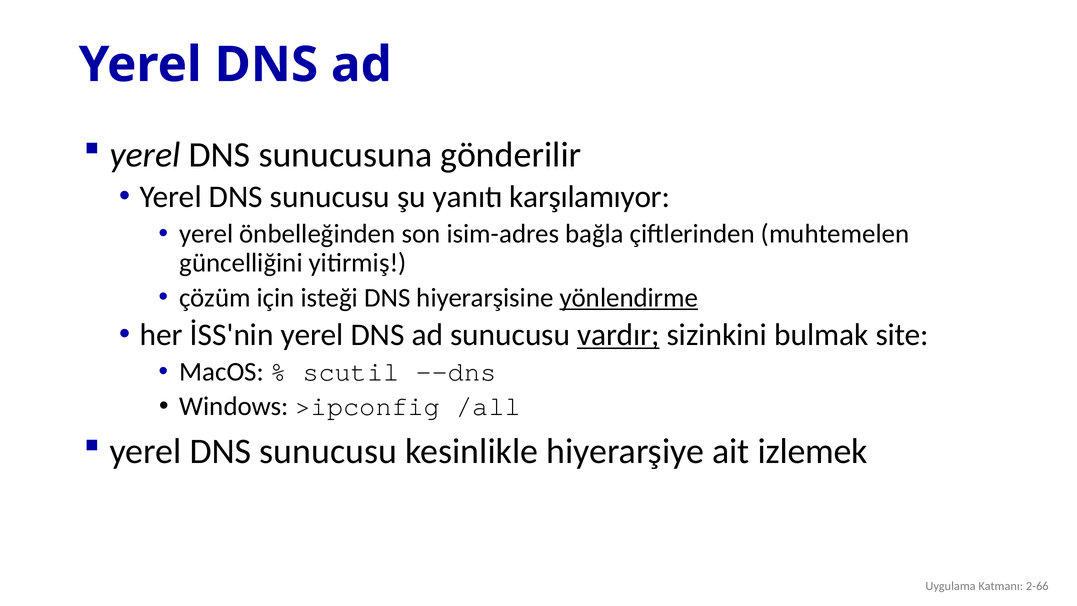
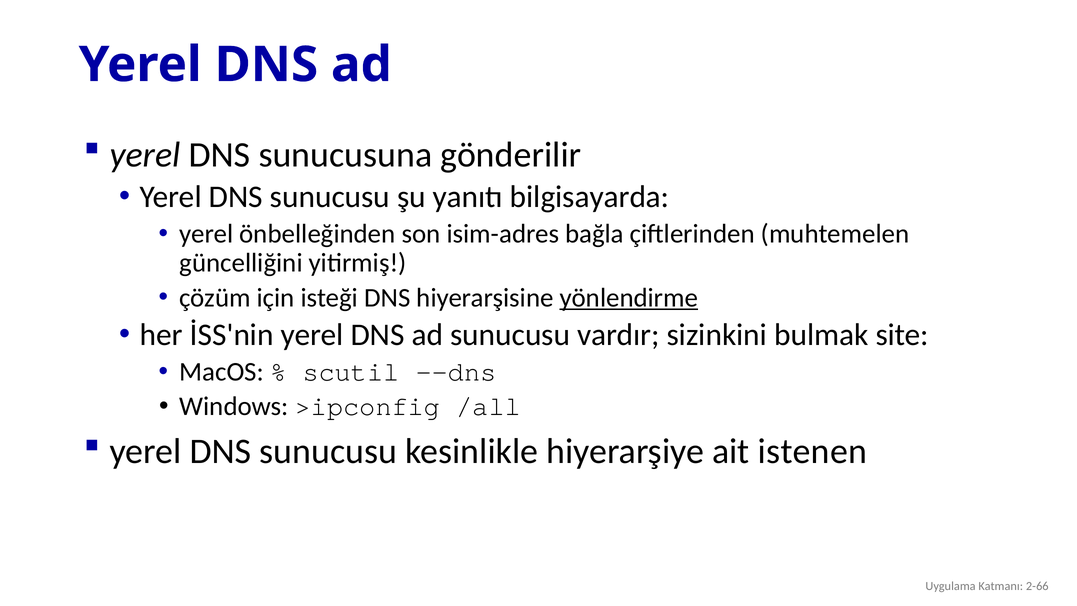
karşılamıyor: karşılamıyor -> bilgisayarda (590, 197)
vardır underline: present -> none (618, 335)
izlemek: izlemek -> istenen (812, 451)
